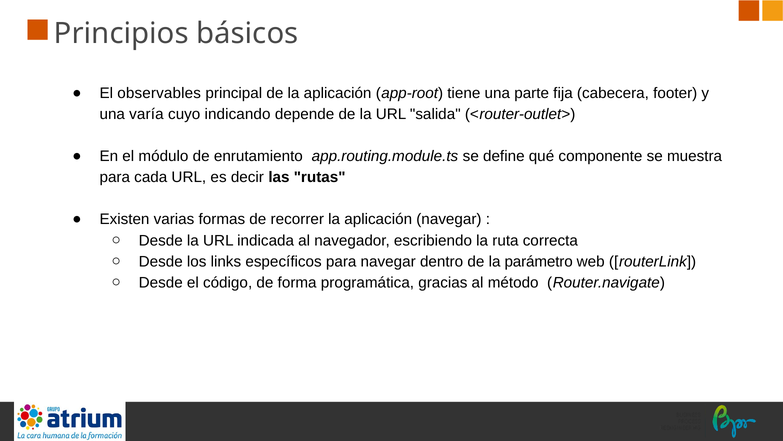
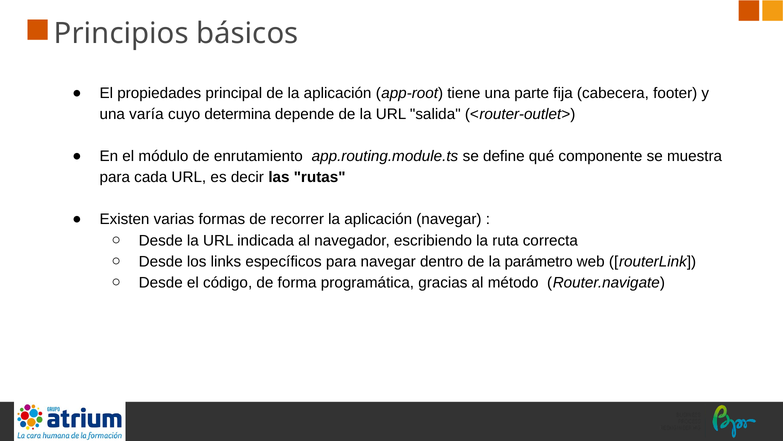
observables: observables -> propiedades (159, 93)
indicando: indicando -> determina (238, 114)
